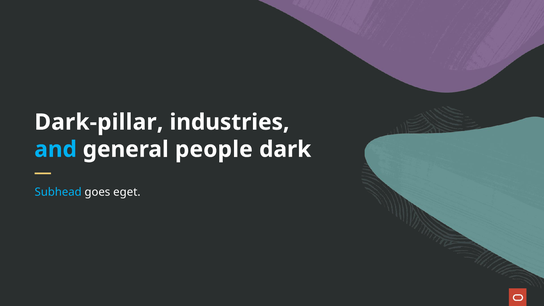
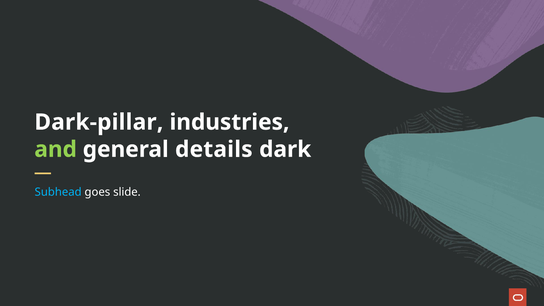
and colour: light blue -> light green (56, 149)
people: people -> details (214, 149)
eget: eget -> slide (127, 192)
